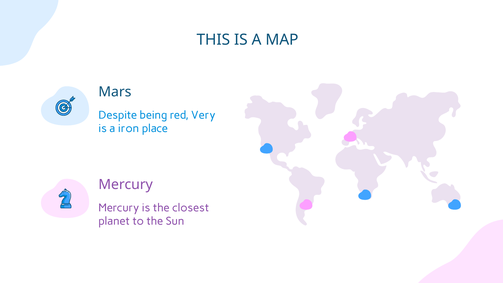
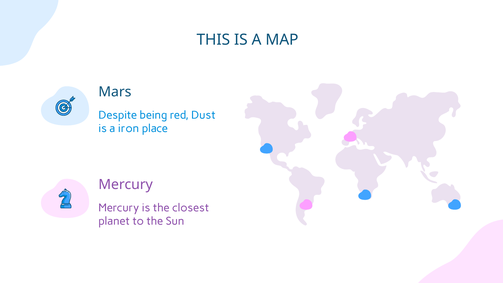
Very: Very -> Dust (203, 115)
